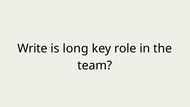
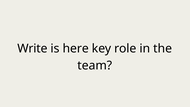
long: long -> here (76, 48)
